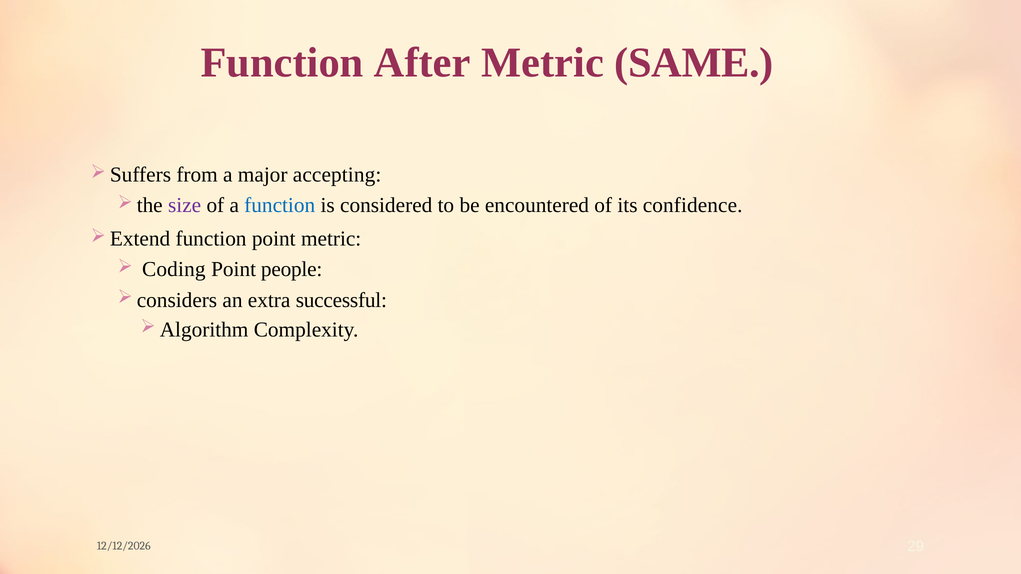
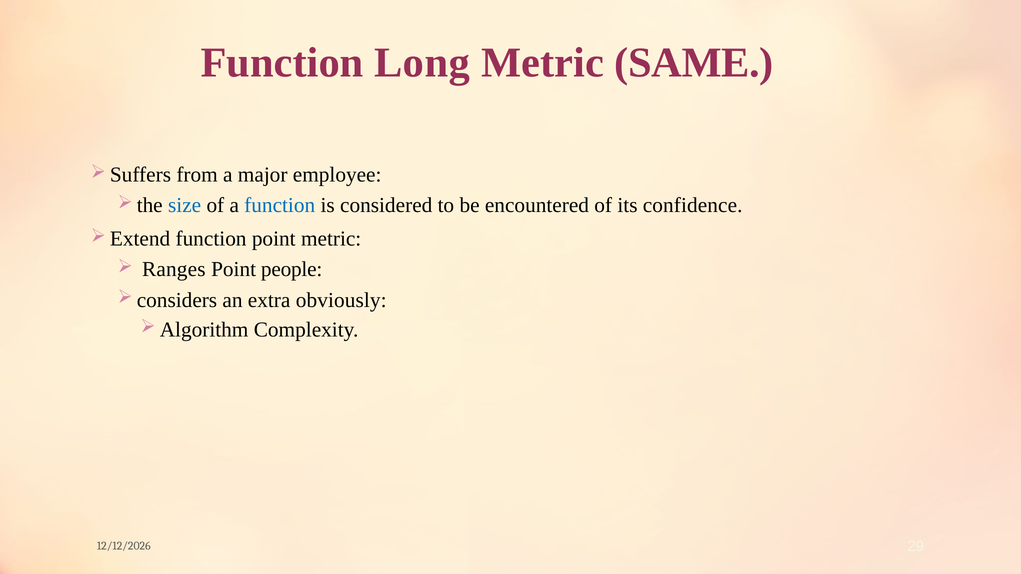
After: After -> Long (422, 63)
accepting: accepting -> employee (337, 175)
size colour: purple -> blue (185, 205)
Coding: Coding -> Ranges (174, 270)
successful: successful -> obviously (341, 300)
